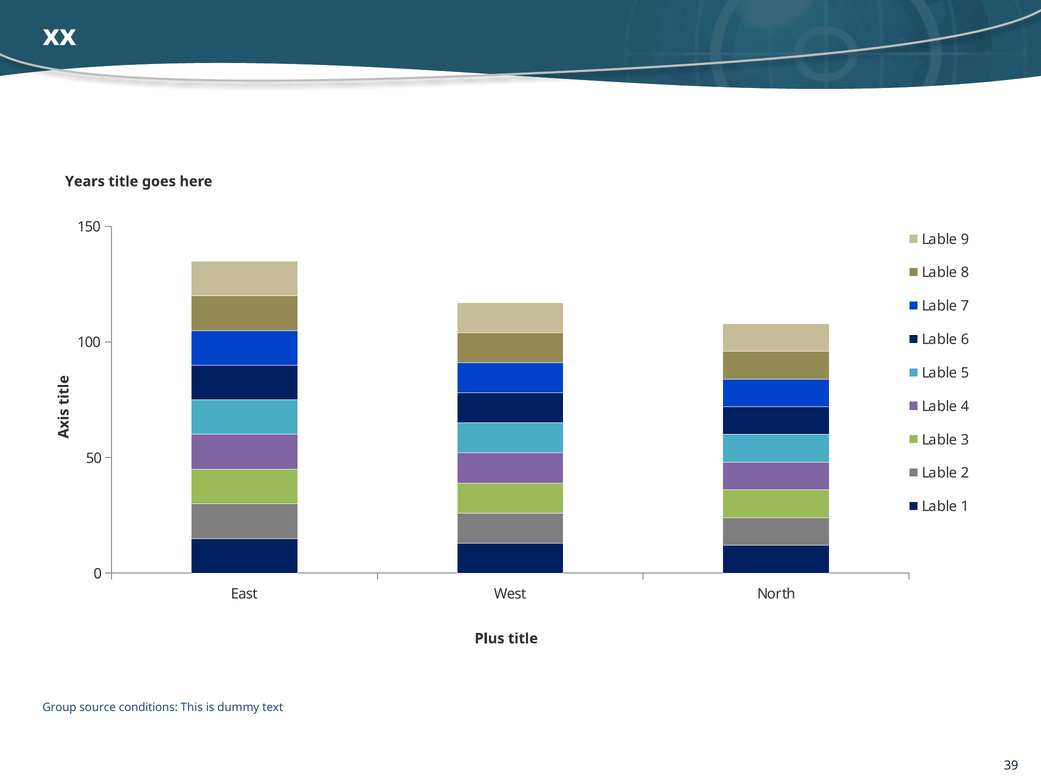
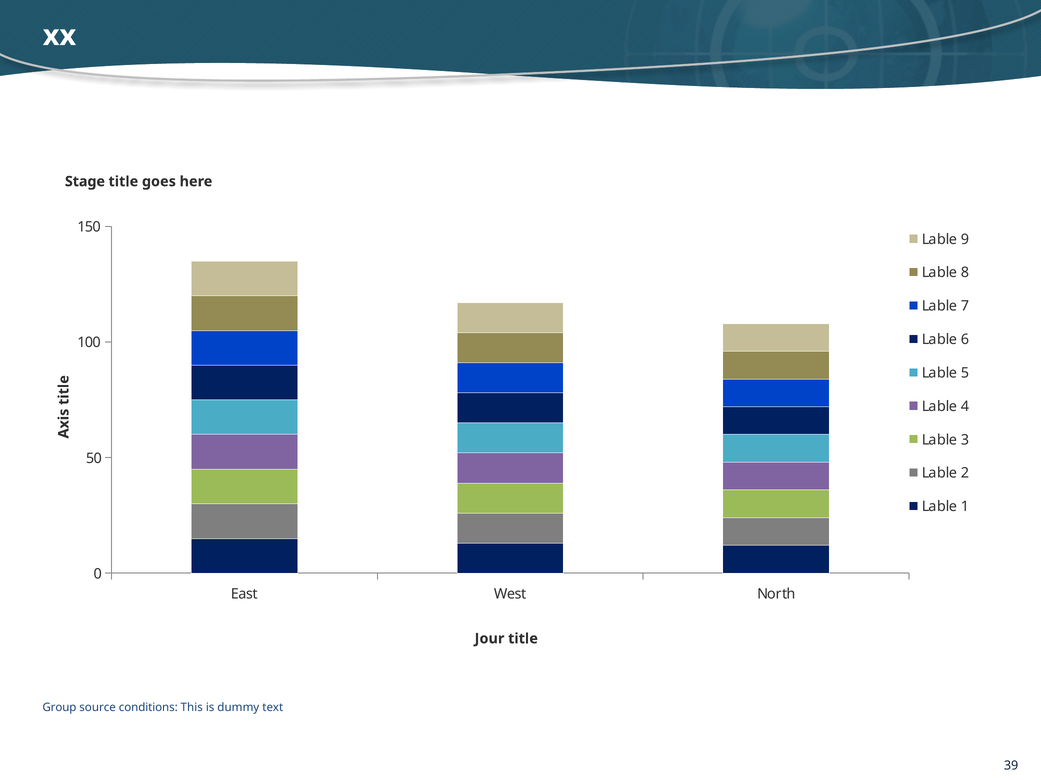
Years: Years -> Stage (85, 181)
Plus: Plus -> Jour (490, 638)
